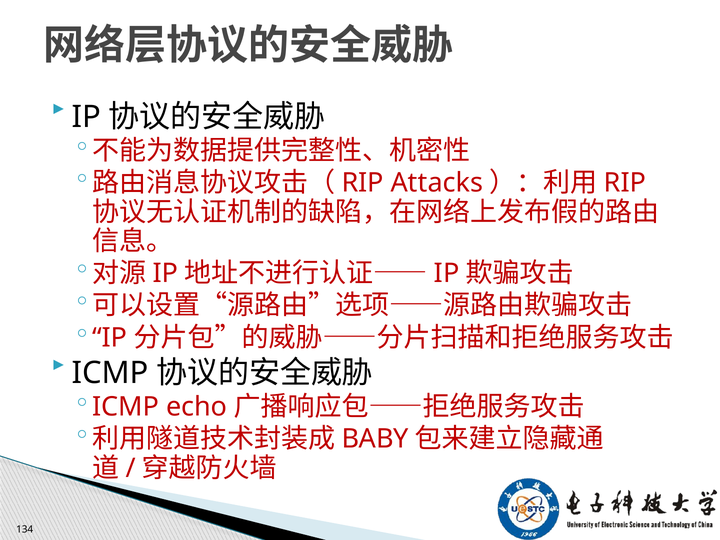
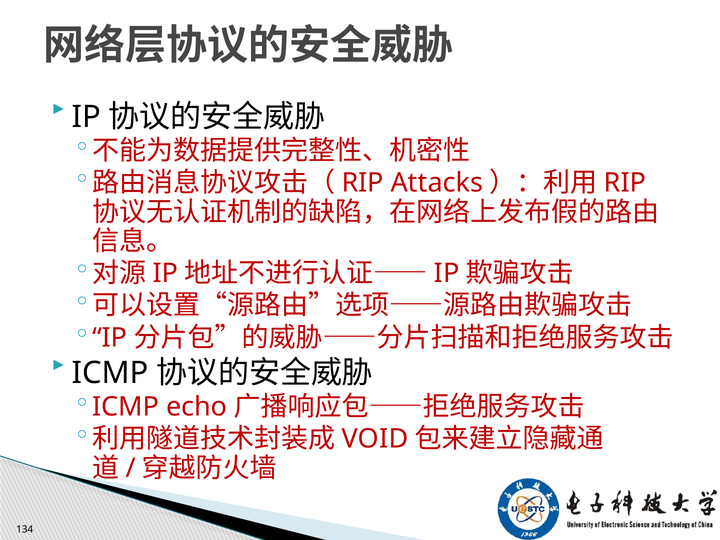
BABY: BABY -> VOID (375, 439)
